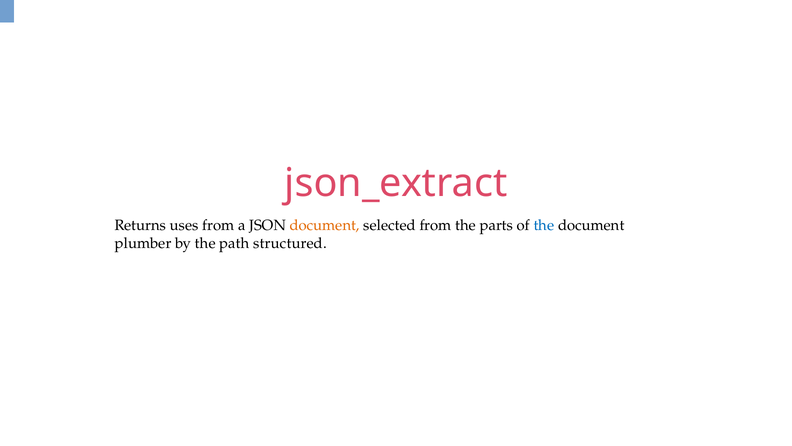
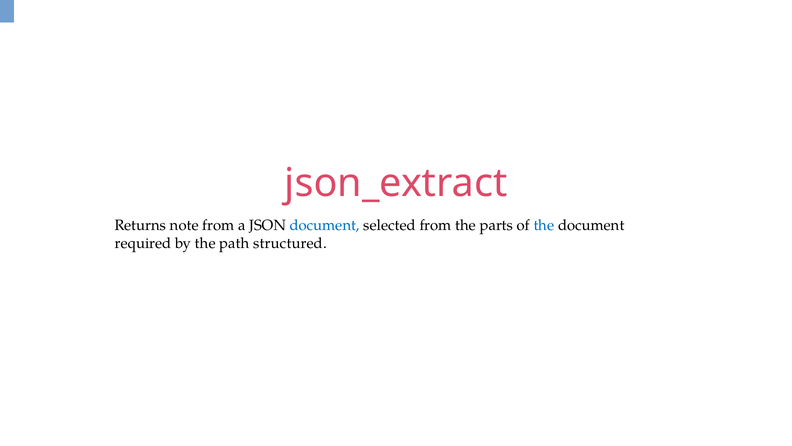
uses: uses -> note (184, 225)
document colour: orange -> blue (325, 225)
plumber: plumber -> required (143, 243)
